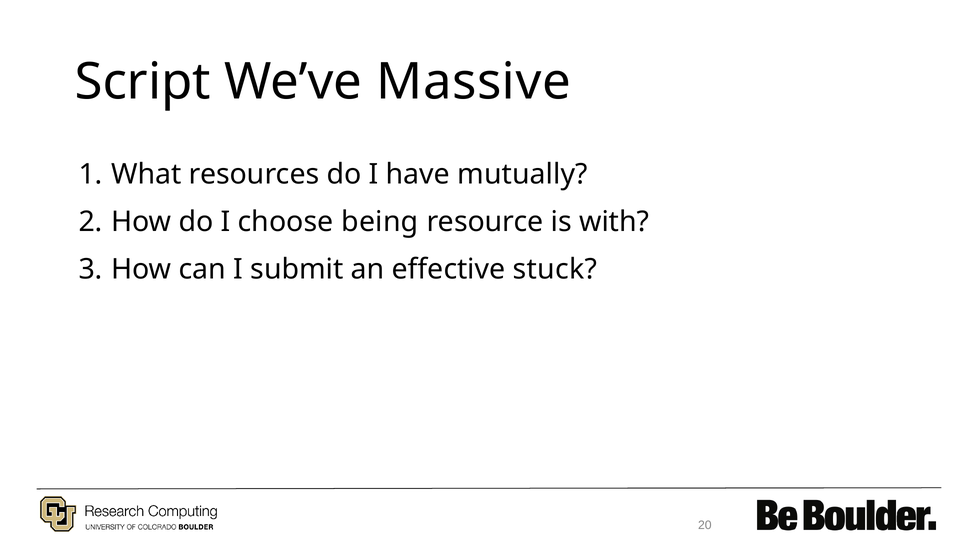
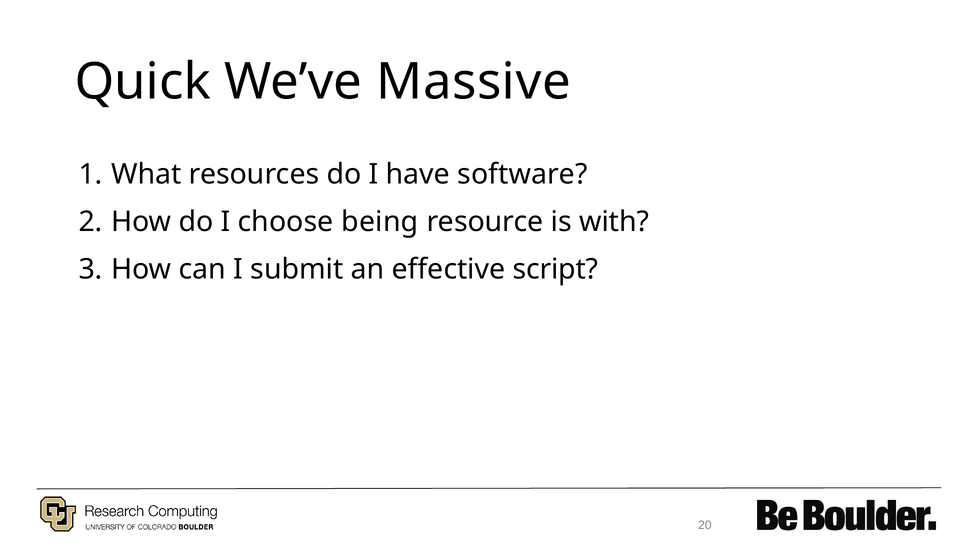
Script: Script -> Quick (143, 82)
mutually: mutually -> software (522, 174)
stuck: stuck -> script (555, 269)
